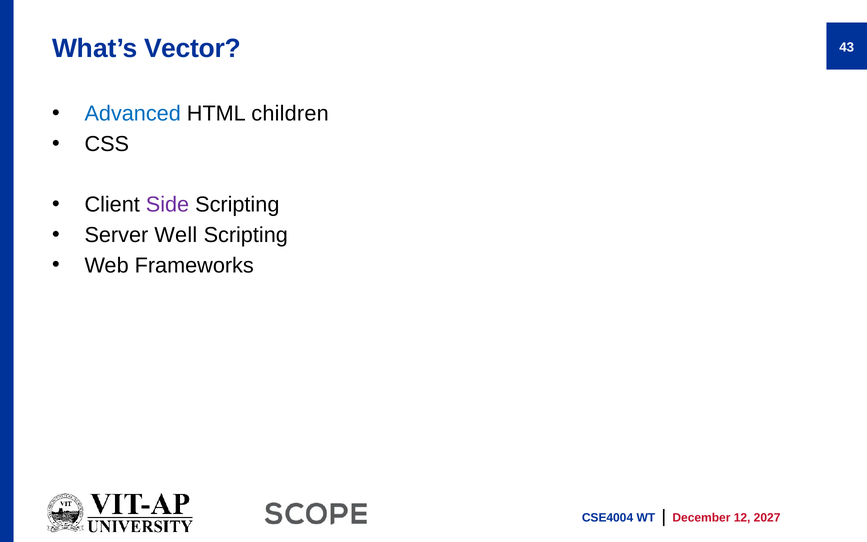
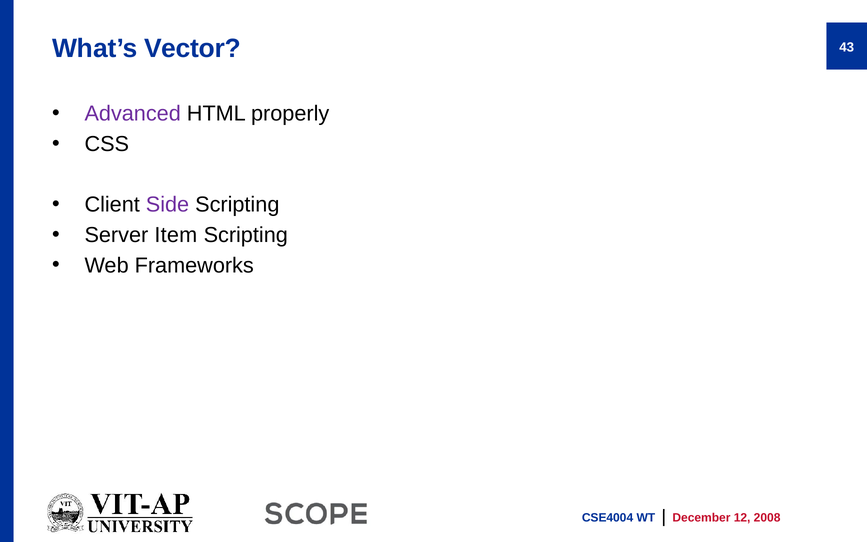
Advanced colour: blue -> purple (133, 114)
children: children -> properly (290, 114)
Well: Well -> Item (176, 235)
2027: 2027 -> 2008 (767, 517)
